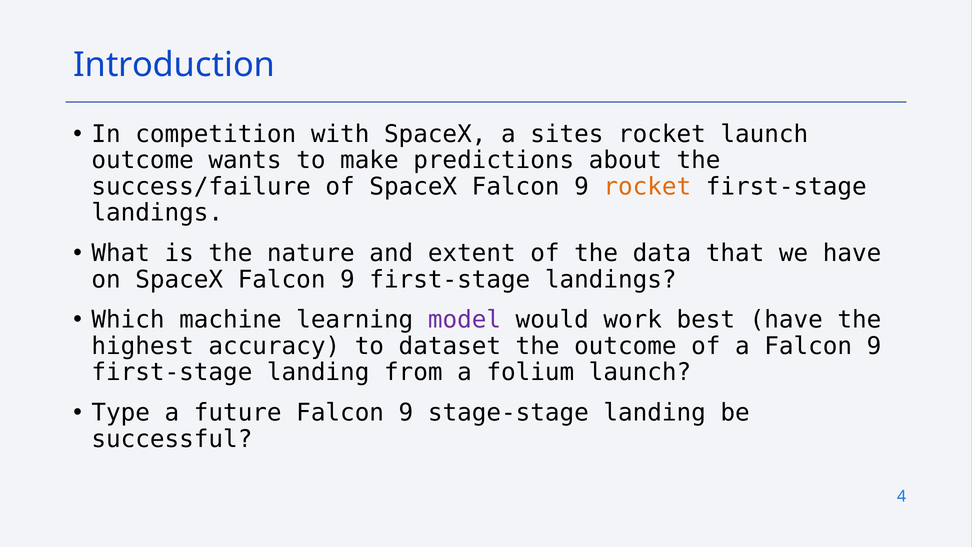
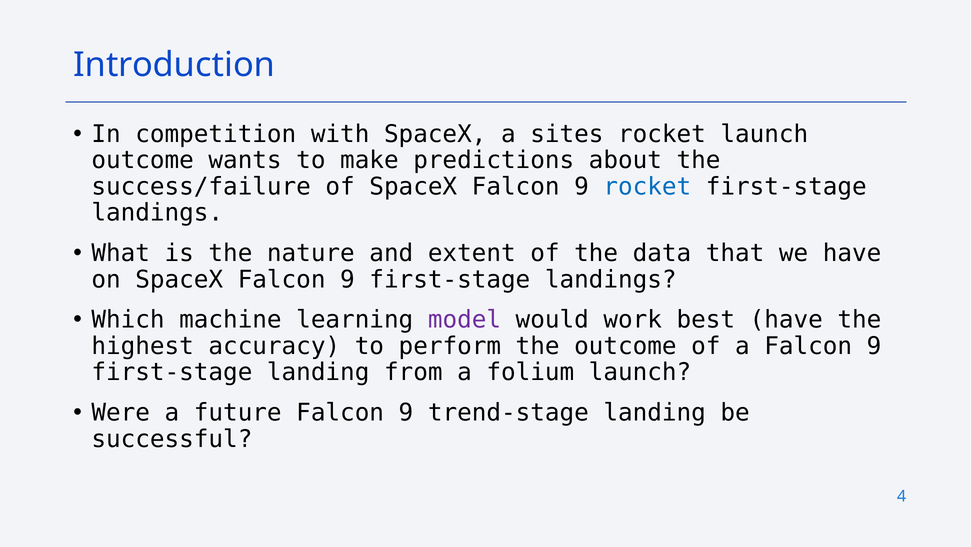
rocket colour: orange -> blue (647, 186)
dataset: dataset -> perform (450, 346)
Type: Type -> Were (121, 413)
stage-stage: stage-stage -> trend-stage (508, 413)
